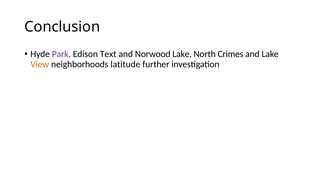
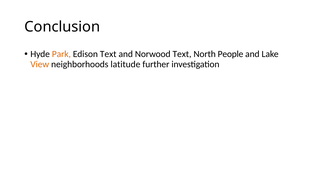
Park colour: purple -> orange (61, 54)
Norwood Lake: Lake -> Text (182, 54)
Crimes: Crimes -> People (231, 54)
